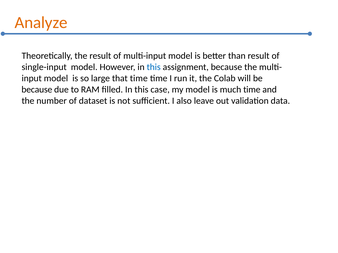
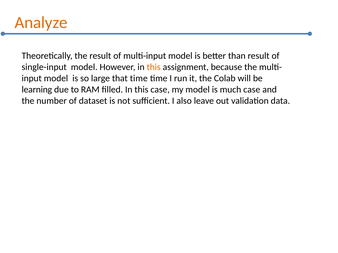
this colour: blue -> orange (154, 67)
because: because -> learning (37, 90)
much time: time -> case (252, 90)
